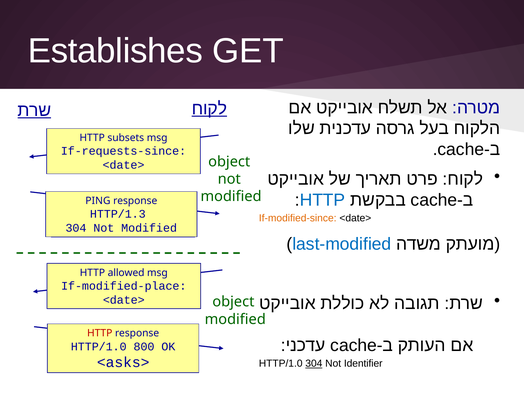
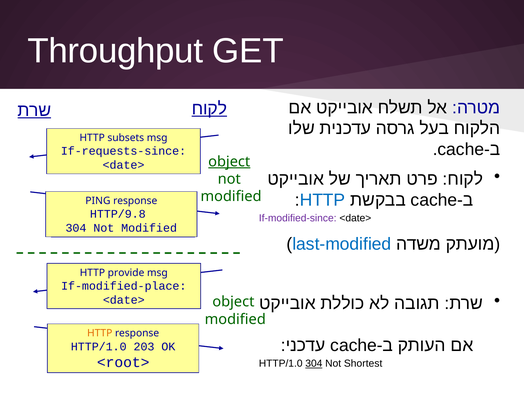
Establishes: Establishes -> Throughput (115, 51)
object underline: none -> present (229, 162)
HTTP/1.3: HTTP/1.3 -> HTTP/9.8 (118, 214)
If-modified-since colour: orange -> purple (298, 218)
allowed: allowed -> provide (126, 273)
HTTP colour: red -> orange (100, 333)
800: 800 -> 203 (144, 346)
<asks>: <asks> -> <root> (123, 362)
Identifier: Identifier -> Shortest (363, 364)
